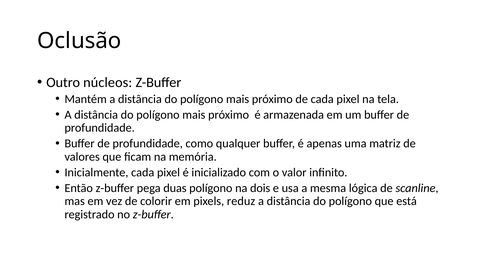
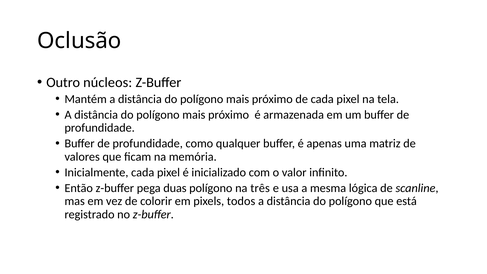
dois: dois -> três (260, 188)
reduz: reduz -> todos (241, 201)
